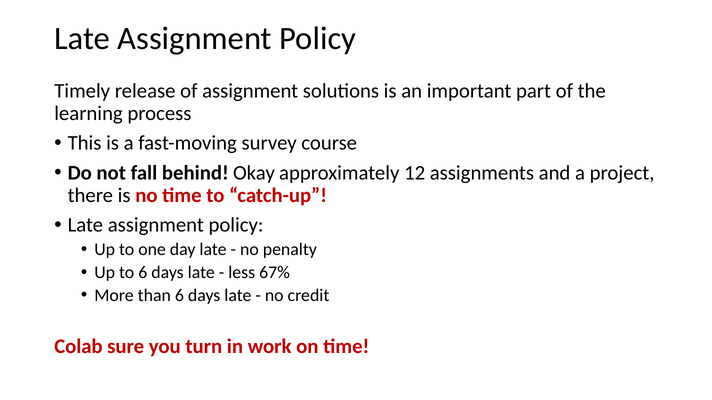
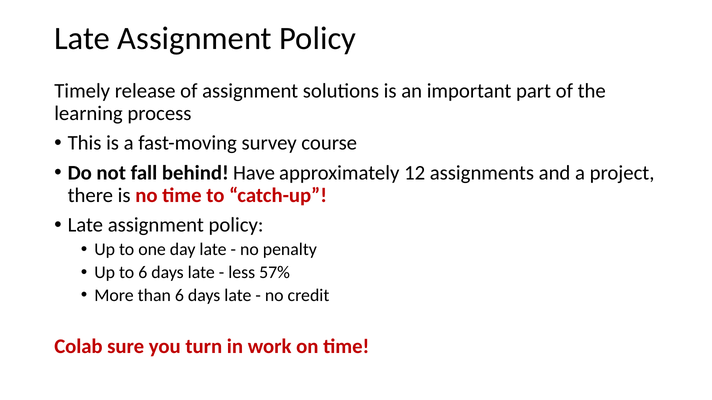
Okay: Okay -> Have (254, 173)
67%: 67% -> 57% (275, 273)
